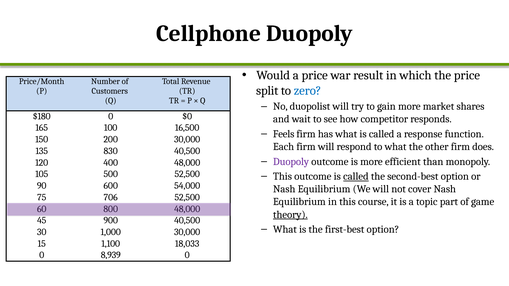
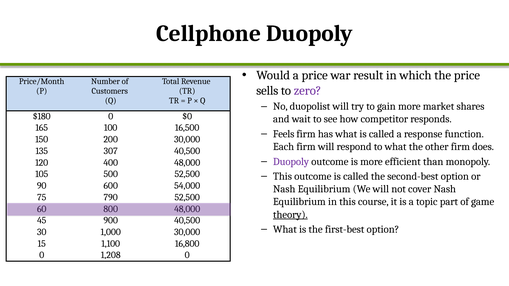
split: split -> sells (267, 91)
zero colour: blue -> purple (307, 91)
830: 830 -> 307 (111, 151)
called underline: present -> none (356, 177)
706: 706 -> 790 (111, 198)
18,033: 18,033 -> 16,800 (187, 244)
8,939: 8,939 -> 1,208 (111, 255)
